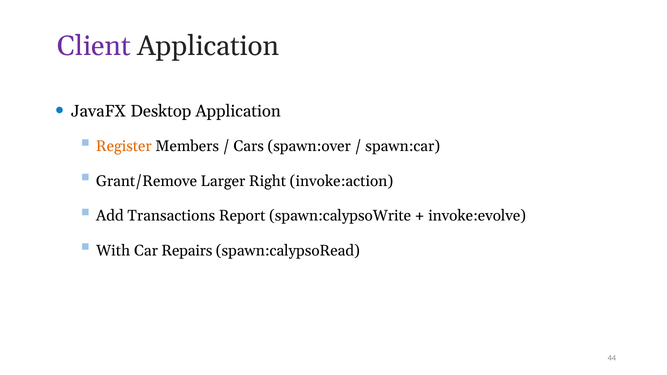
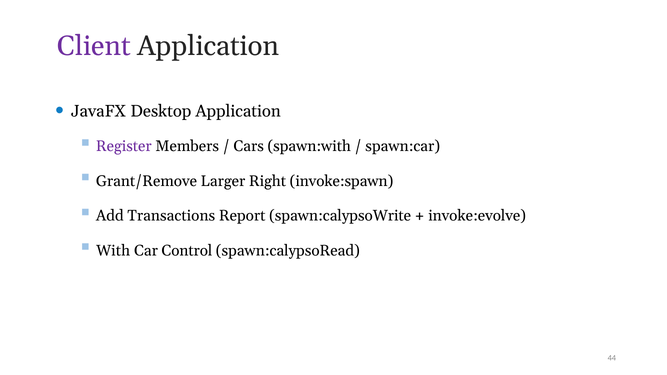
Register colour: orange -> purple (124, 147)
spawn:over: spawn:over -> spawn:with (309, 147)
invoke:action: invoke:action -> invoke:spawn (341, 181)
Repairs: Repairs -> Control (187, 251)
